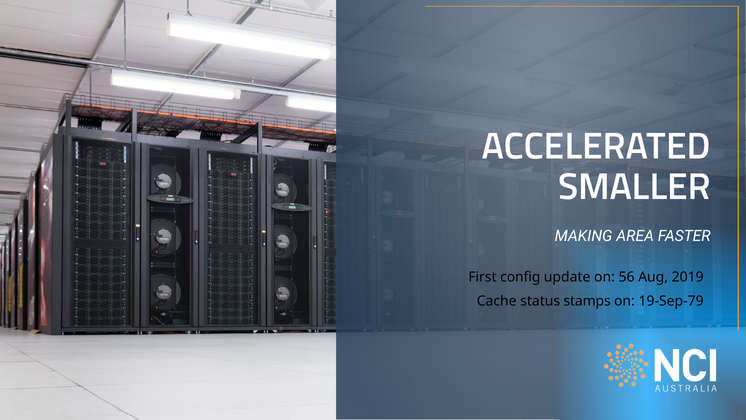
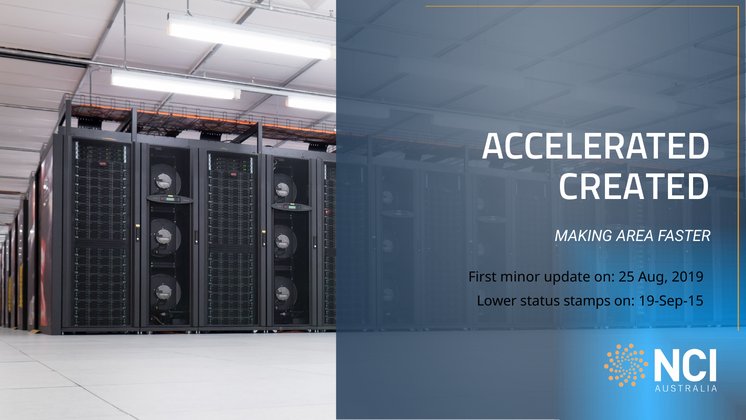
SMALLER: SMALLER -> CREATED (634, 187)
config: config -> minor (520, 277)
56: 56 -> 25 (627, 277)
Cache: Cache -> Lower (497, 301)
19-Sep-79: 19-Sep-79 -> 19-Sep-15 (671, 301)
